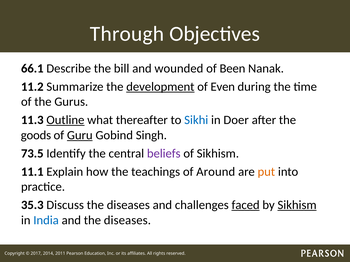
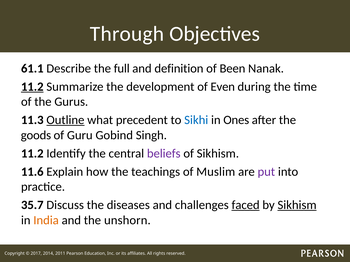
66.1: 66.1 -> 61.1 (32, 69)
bill: bill -> full (122, 69)
wounded: wounded -> definition (179, 69)
11.2 underline: none -> present (32, 87)
development underline: present -> none (160, 87)
thereafter: thereafter -> precedent (142, 120)
Doer: Doer -> Ones (236, 120)
Guru underline: present -> none (80, 135)
73.5: 73.5 -> 11.2 (32, 154)
11.1: 11.1 -> 11.6 (32, 172)
Around: Around -> Muslim (216, 172)
put colour: orange -> purple (266, 172)
35.3: 35.3 -> 35.7 (32, 205)
India colour: blue -> orange (46, 221)
and the diseases: diseases -> unshorn (127, 221)
